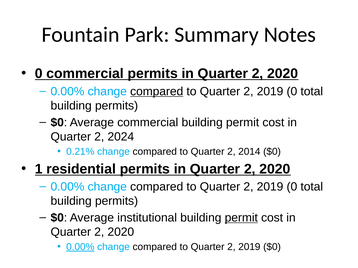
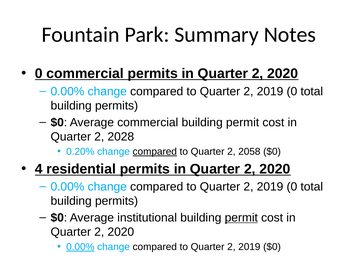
compared underline: present -> none (157, 92)
2024: 2024 -> 2028 (121, 137)
0.21%: 0.21% -> 0.20% (80, 152)
compared underline: none -> present (155, 152)
2014: 2014 -> 2058 (249, 152)
1: 1 -> 4 (39, 169)
